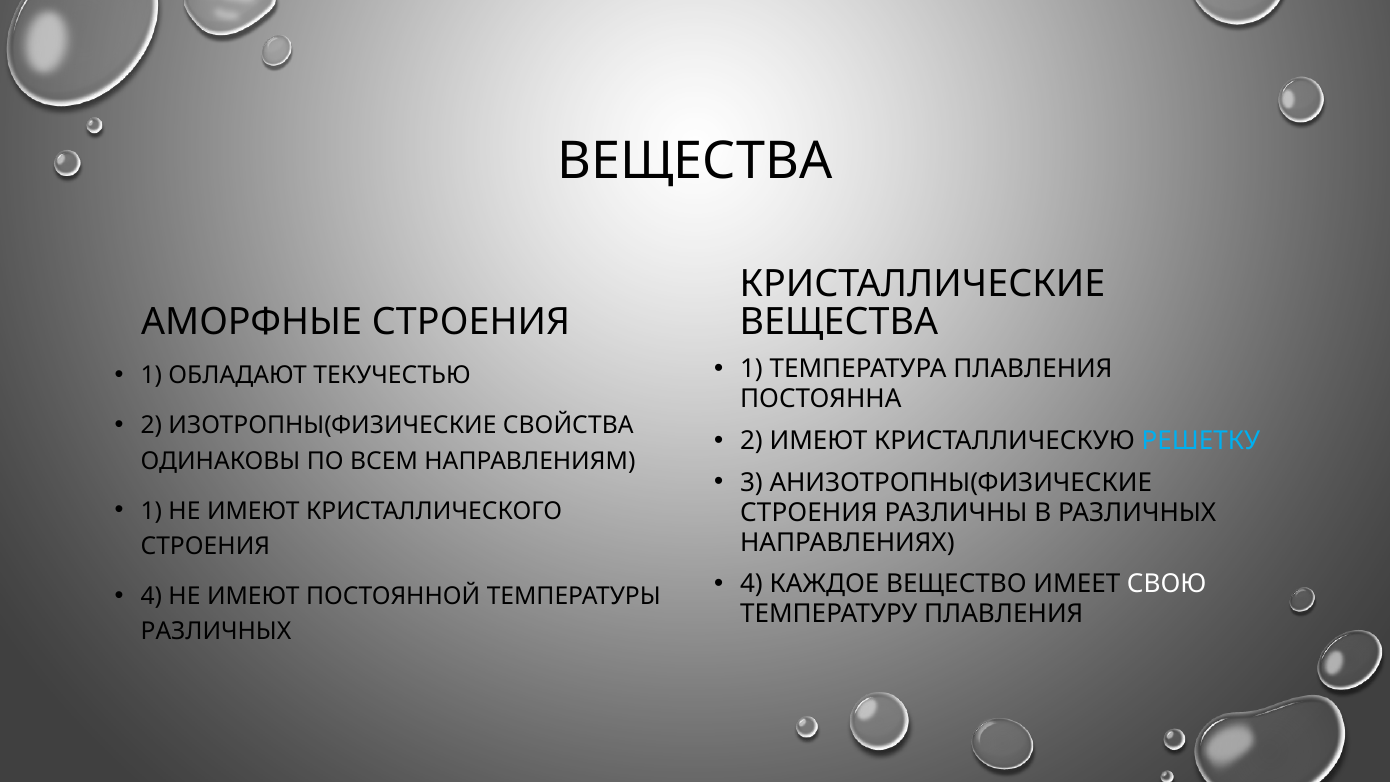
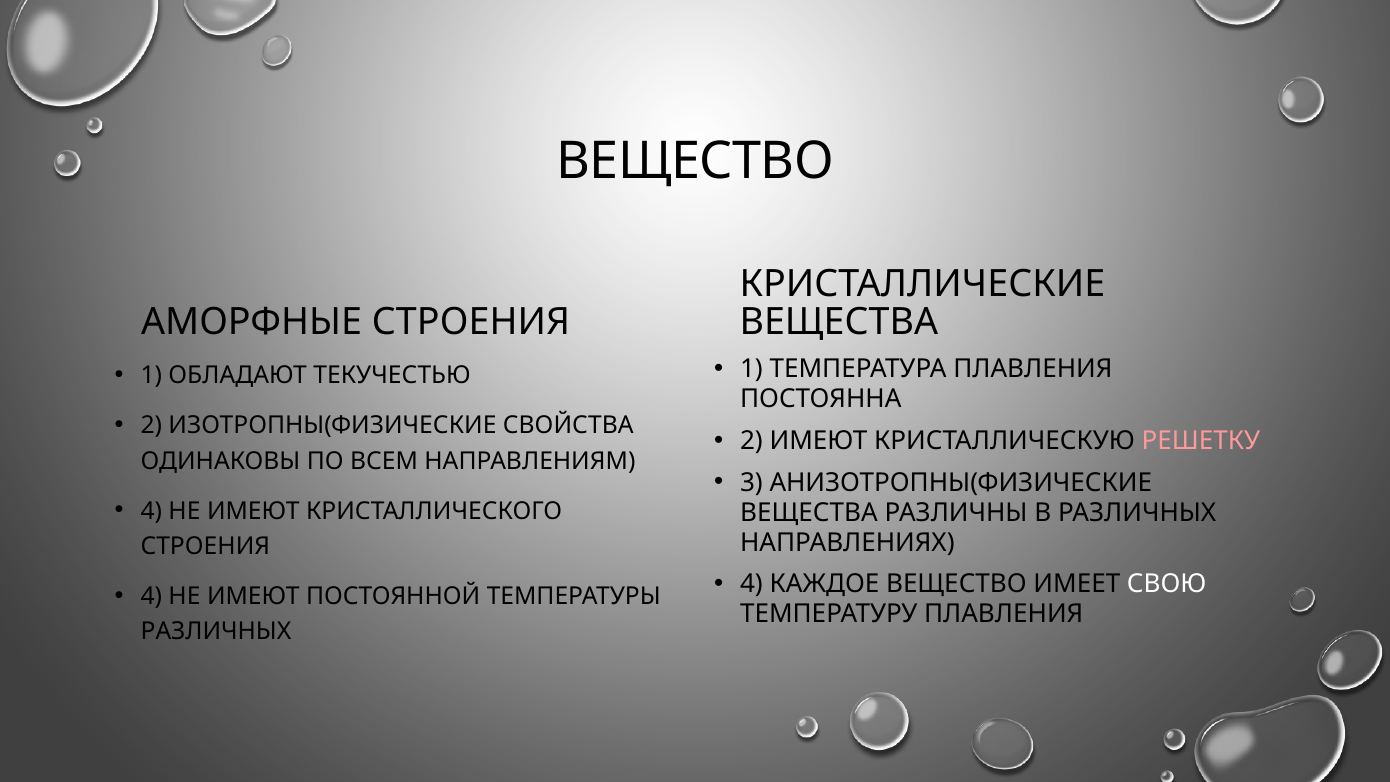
ВЕЩЕСТВА: ВЕЩЕСТВА -> ВЕЩЕСТВО (695, 161)
РЕШЕТКУ colour: light blue -> pink (1201, 441)
1: 1 -> 4 (151, 511)
СТРОЕНИЯ: СТРОЕНИЯ -> ВЕЩЕСТВА (809, 512)
